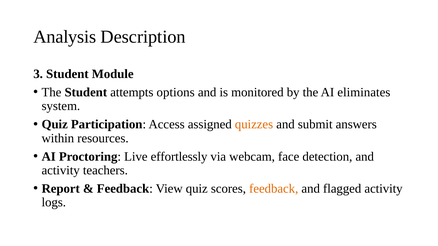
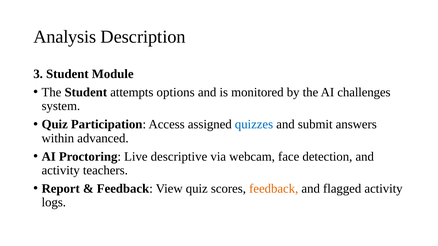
eliminates: eliminates -> challenges (364, 92)
quizzes colour: orange -> blue (254, 125)
resources: resources -> advanced (103, 138)
effortlessly: effortlessly -> descriptive (179, 157)
